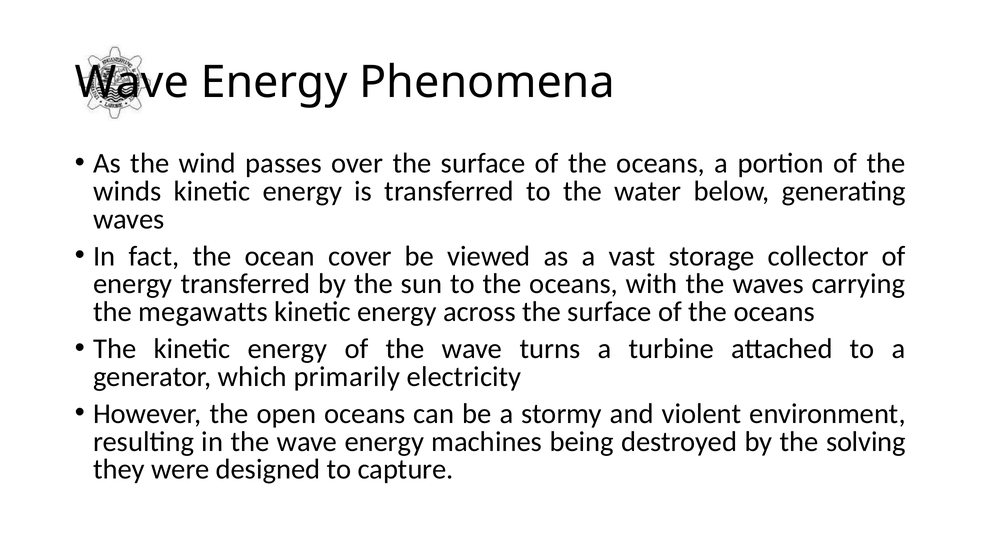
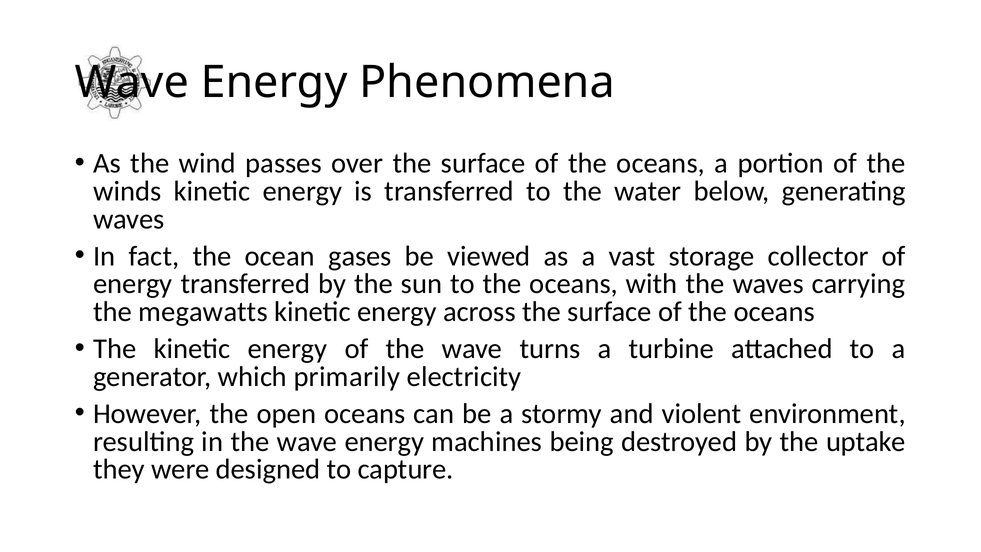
cover: cover -> gases (360, 256)
solving: solving -> uptake (866, 441)
